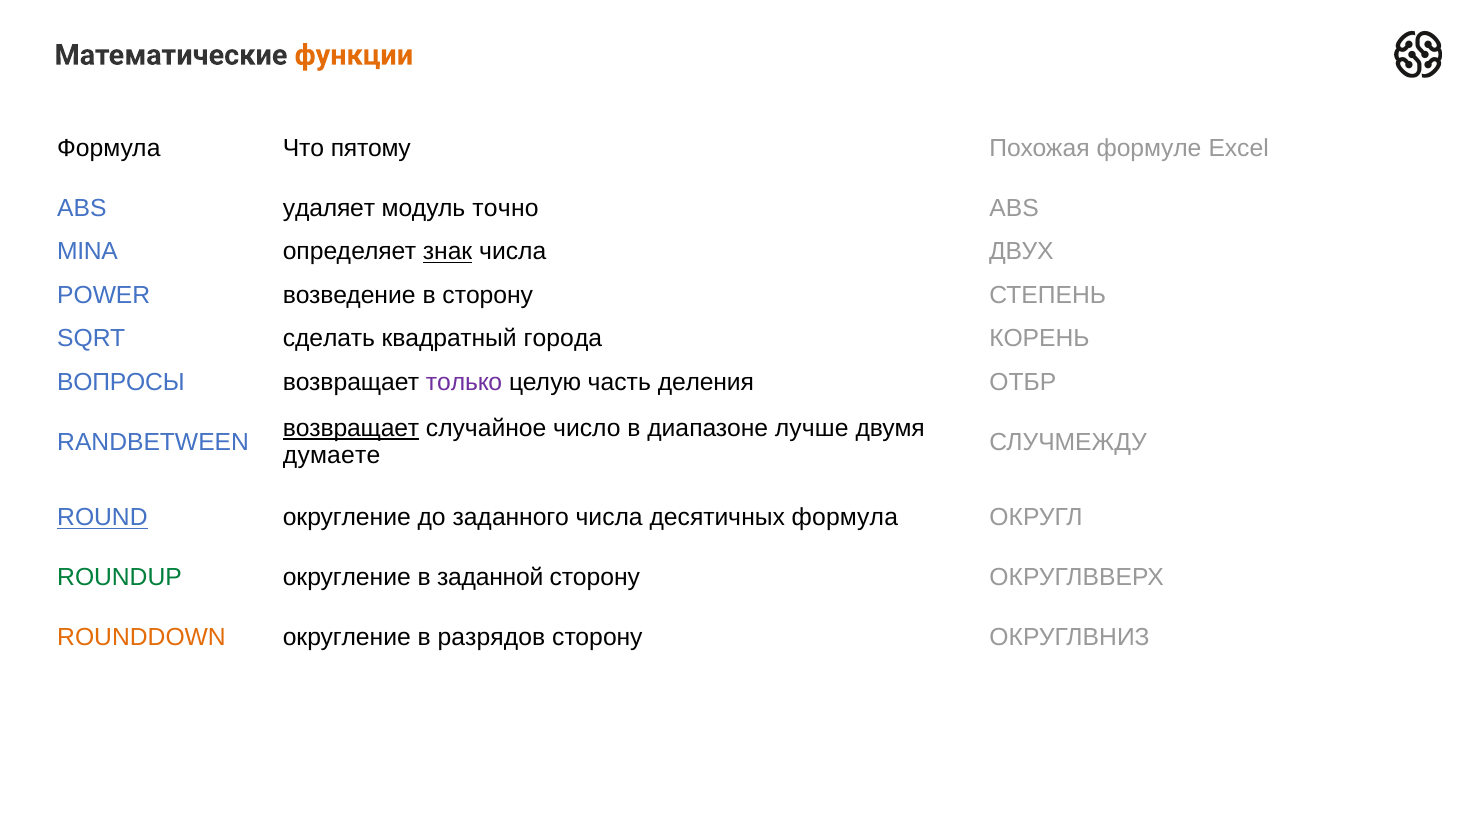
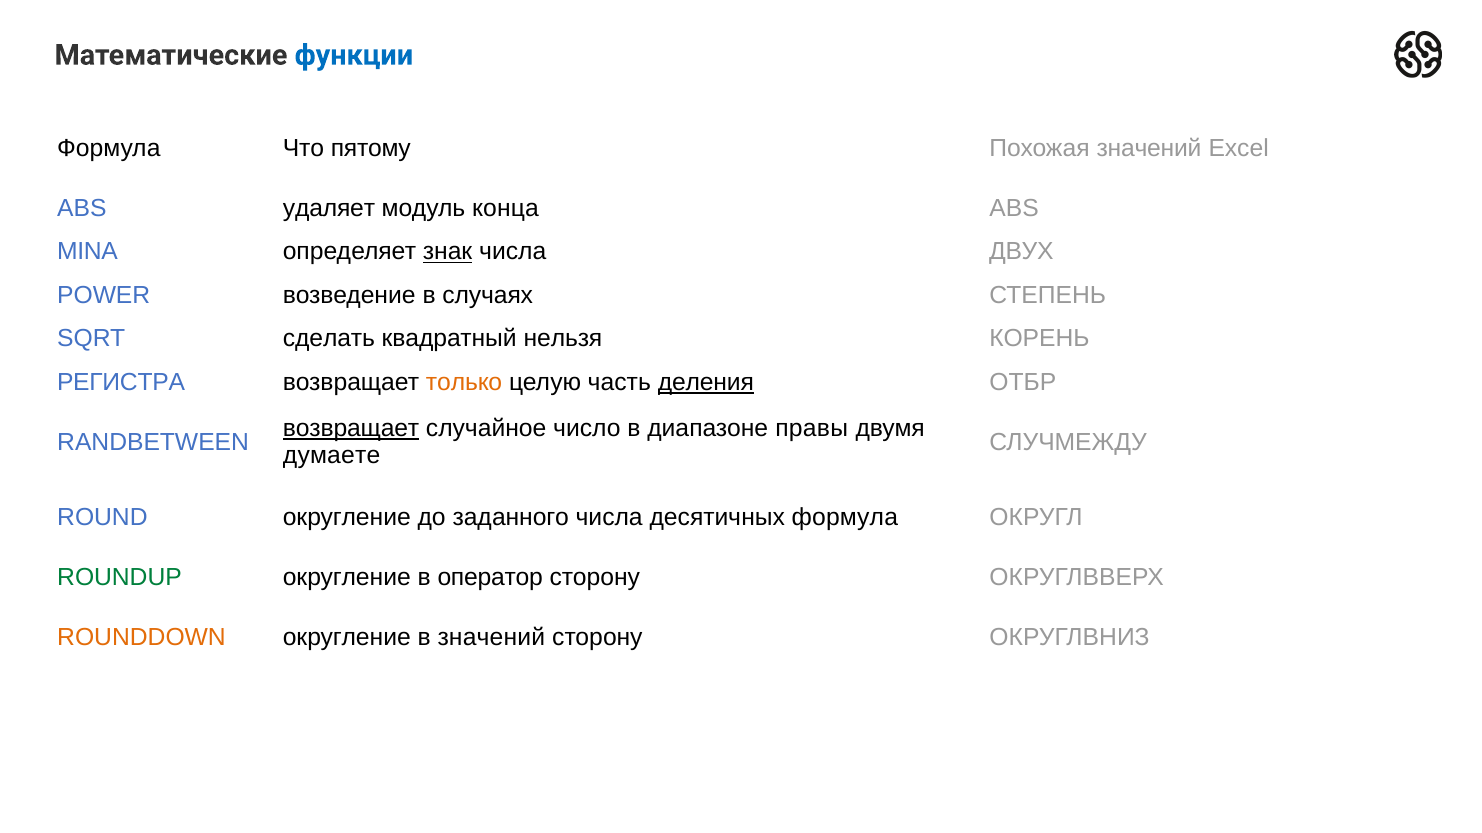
функции colour: orange -> blue (354, 55)
Похожая формуле: формуле -> значений (1149, 149)
точно: точно -> конца (506, 208)
в сторону: сторону -> случаях (488, 295)
города: города -> нельзя (563, 339)
ВОПРОСЫ: ВОПРОСЫ -> РЕГИСТРА (121, 383)
только colour: purple -> orange (464, 383)
деления underline: none -> present (706, 383)
лучше: лучше -> правы (812, 429)
ROUND underline: present -> none (102, 518)
заданной: заданной -> оператор (490, 578)
в разрядов: разрядов -> значений (491, 637)
